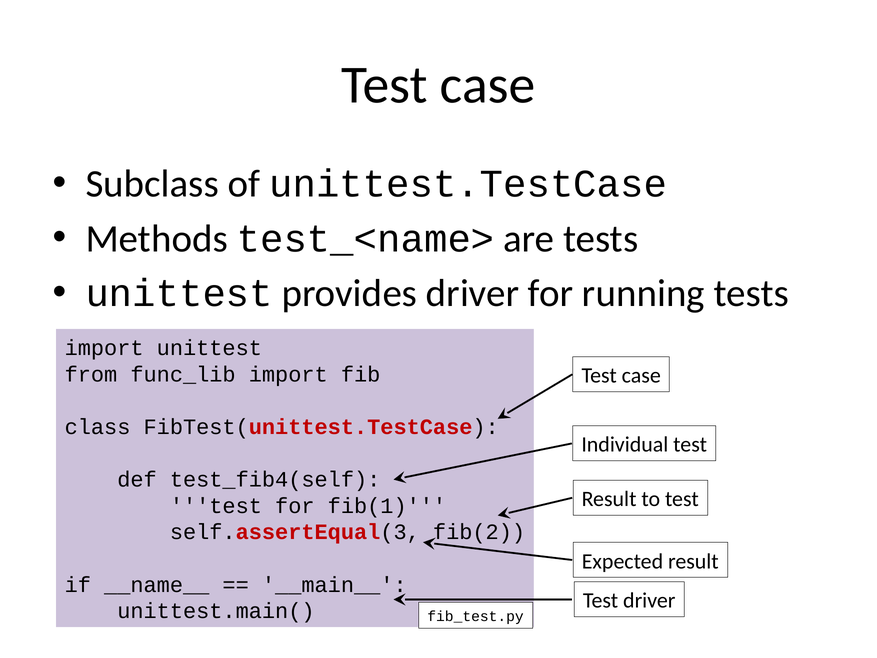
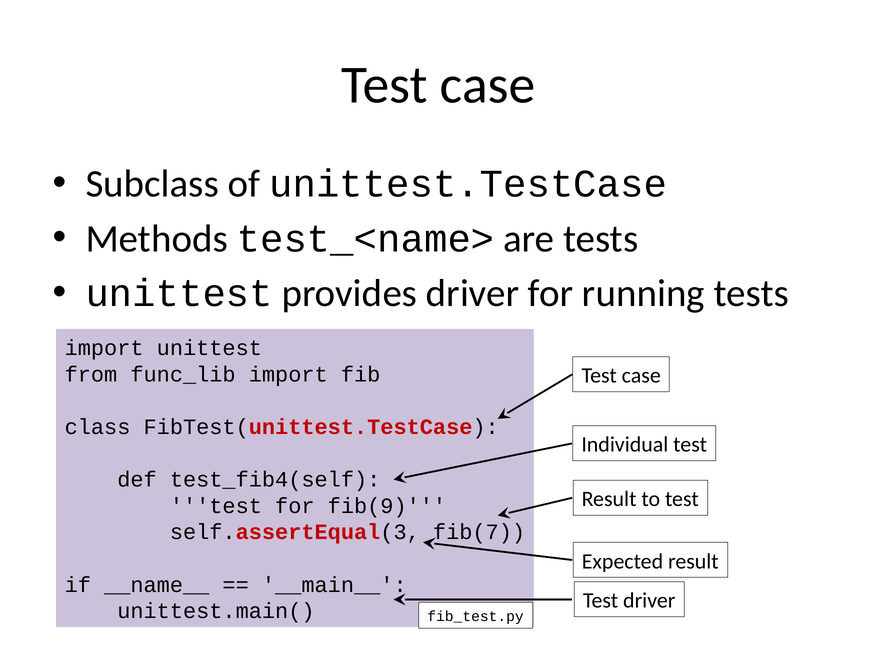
fib(1: fib(1 -> fib(9 (387, 506)
fib(2: fib(2 -> fib(7 (479, 532)
